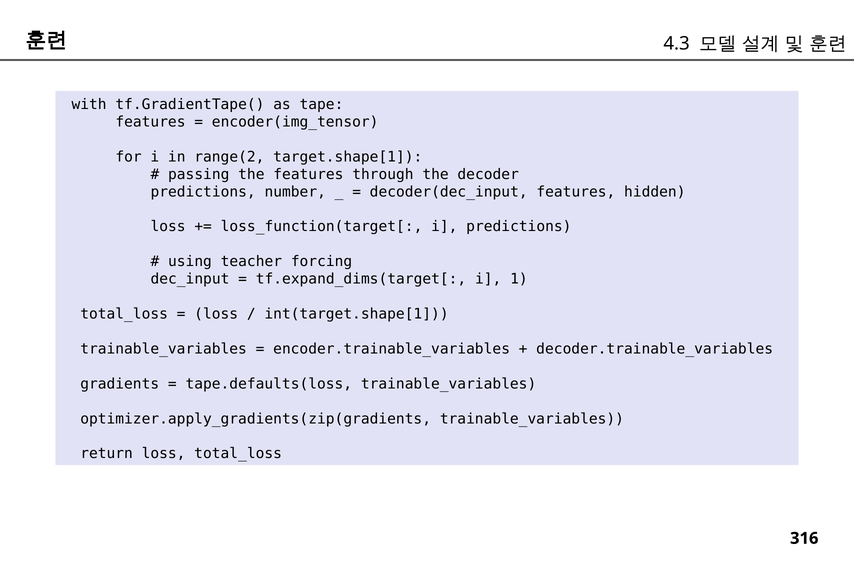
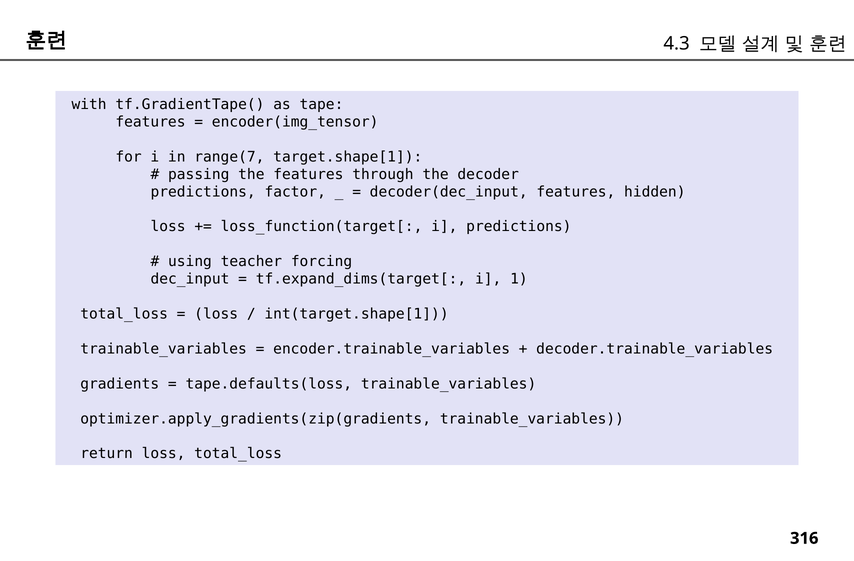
range(2: range(2 -> range(7 (229, 157)
number: number -> factor (295, 192)
